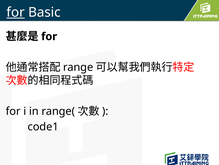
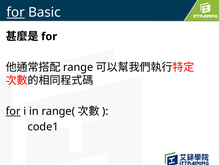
for underline: none -> present (13, 111)
